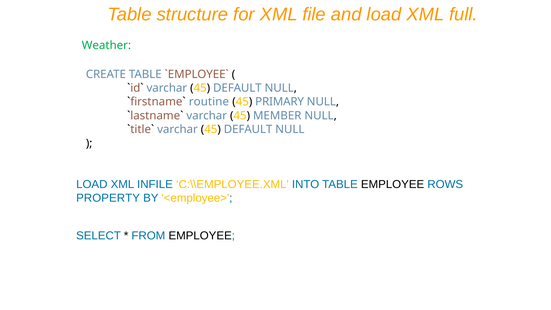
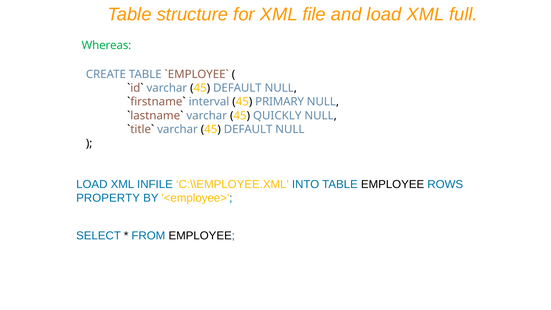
Weather: Weather -> Whereas (106, 45)
routine: routine -> interval (209, 102)
MEMBER: MEMBER -> QUICKLY (277, 116)
